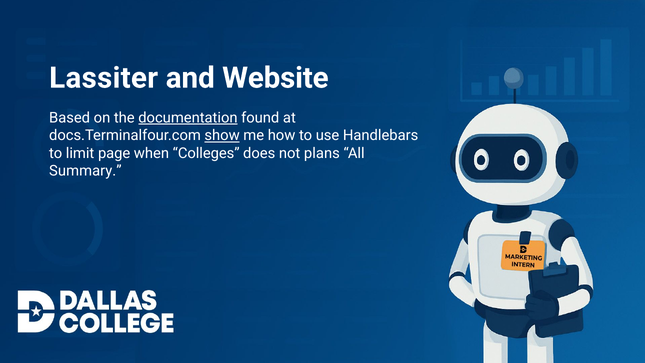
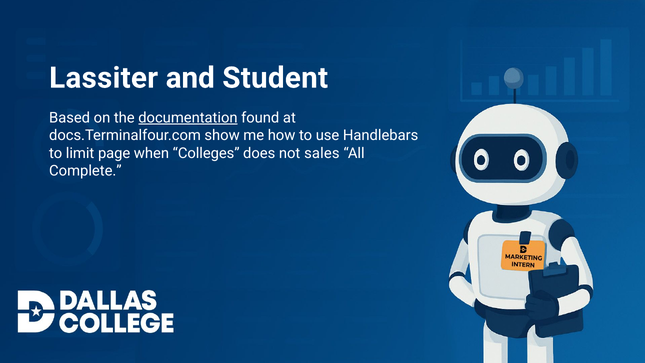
Website: Website -> Student (275, 78)
show underline: present -> none (222, 135)
plans: plans -> sales (322, 153)
Summary: Summary -> Complete (85, 171)
